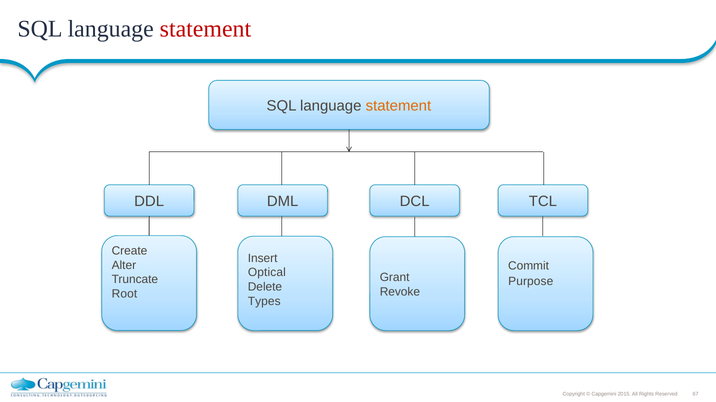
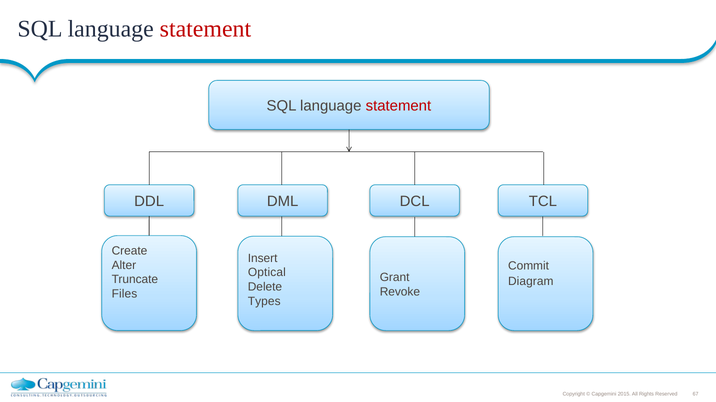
statement colour: orange -> red (398, 106)
Purpose: Purpose -> Diagram (531, 282)
Root: Root -> Files (124, 294)
